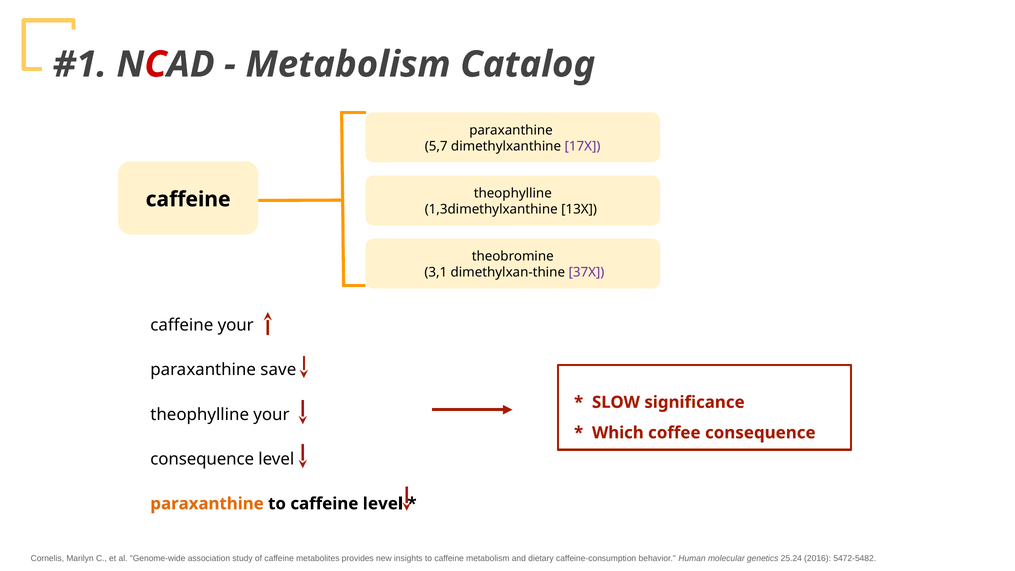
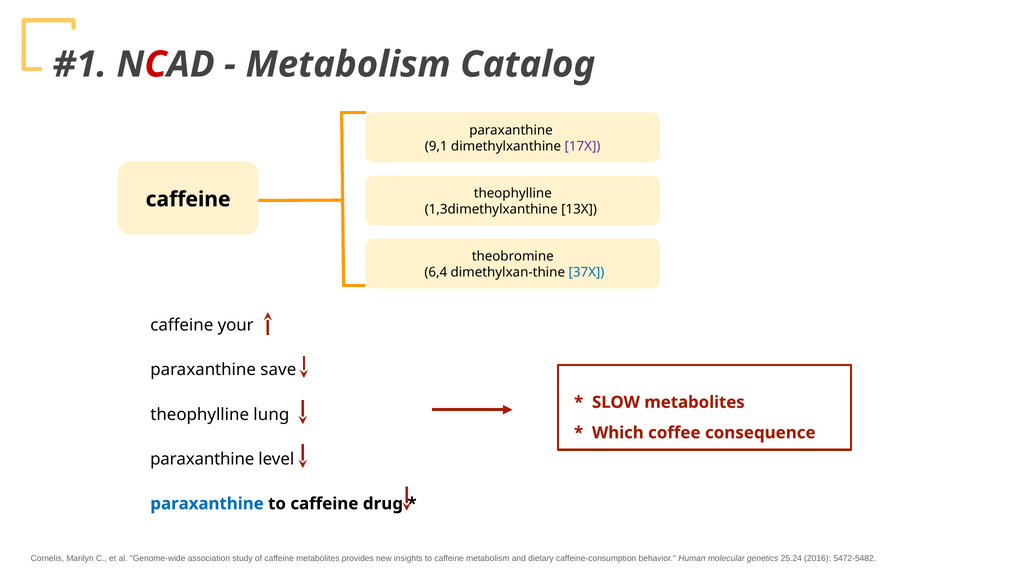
5,7: 5,7 -> 9,1 (436, 146)
3,1: 3,1 -> 6,4 (436, 273)
37X colour: purple -> blue (586, 273)
SLOW significance: significance -> metabolites (695, 402)
theophylline your: your -> lung (271, 414)
consequence: consequence -> paraxanthine (202, 459)
paraxanthine colour: orange -> blue (207, 504)
caffeine level: level -> drug (383, 504)
